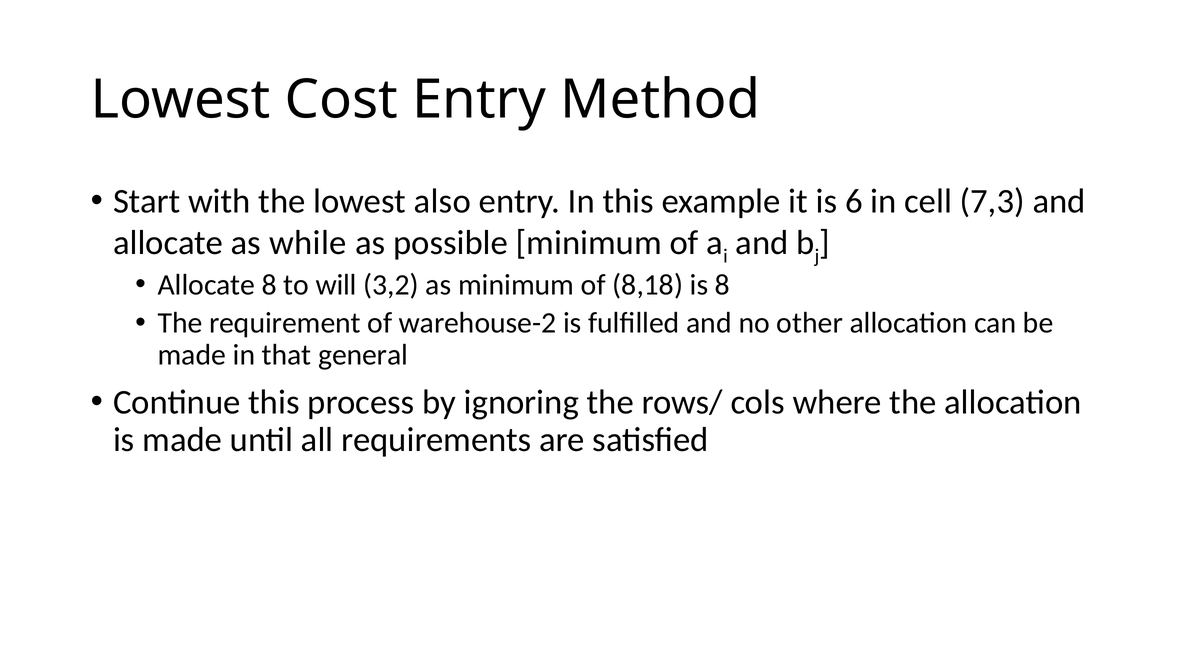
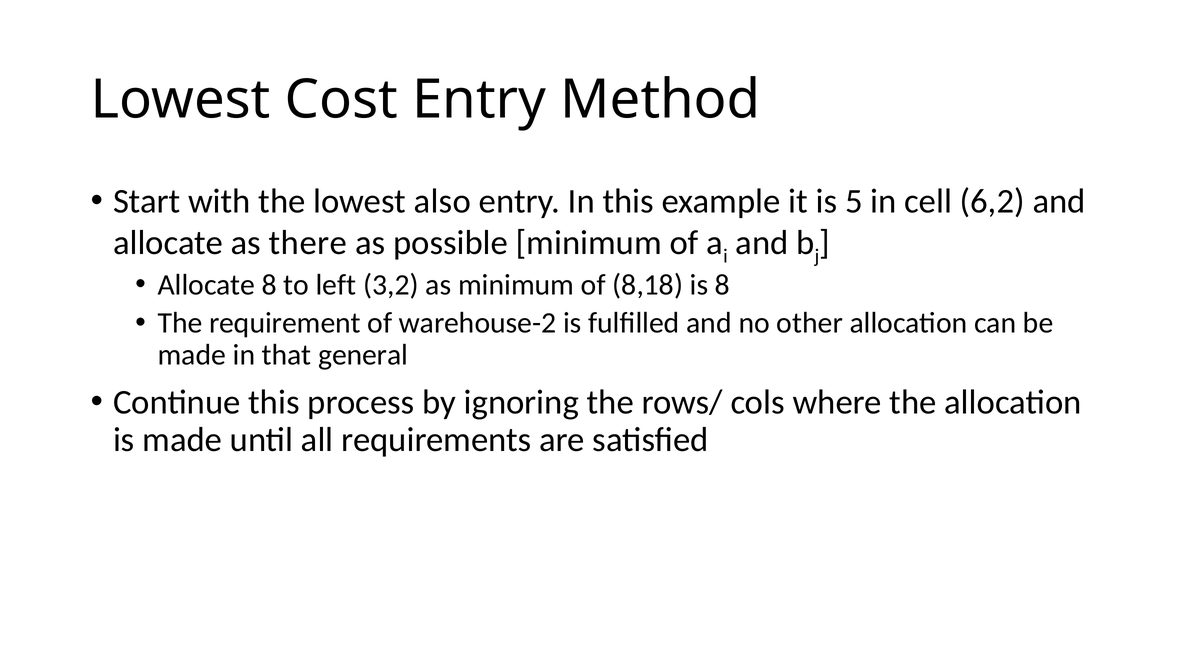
6: 6 -> 5 (854, 201)
7,3: 7,3 -> 6,2 (992, 201)
while: while -> there (308, 243)
will: will -> left (336, 285)
